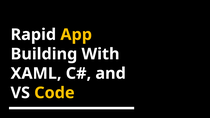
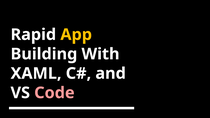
Code colour: yellow -> pink (54, 93)
